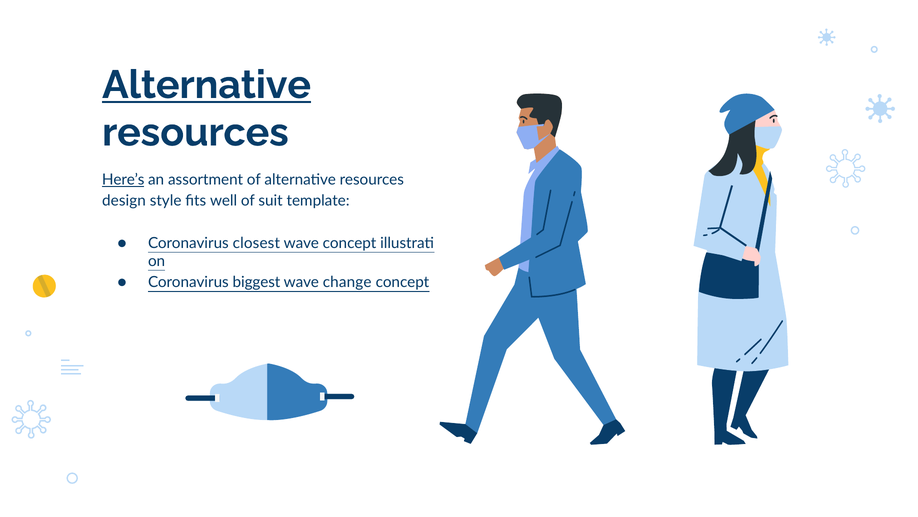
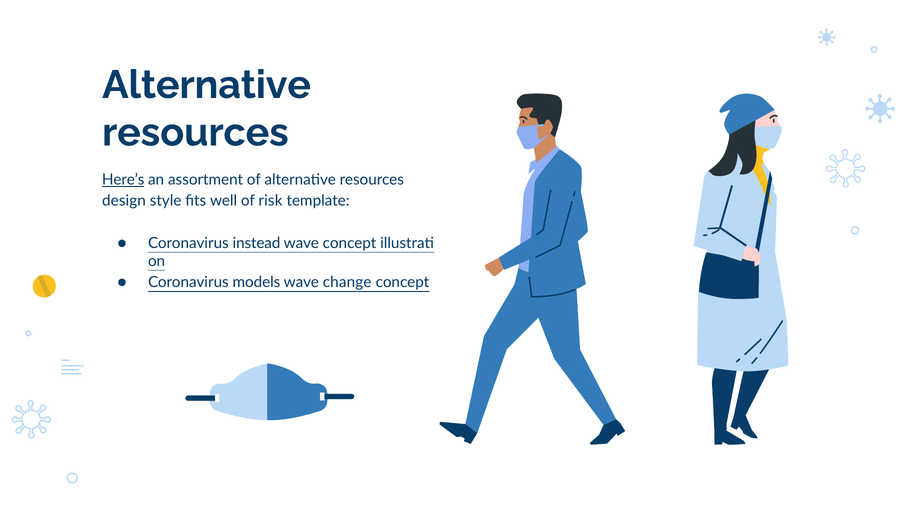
Alternative underline: present -> none (207, 85)
suit: suit -> risk (270, 201)
closest: closest -> instead (256, 243)
biggest: biggest -> models (256, 282)
